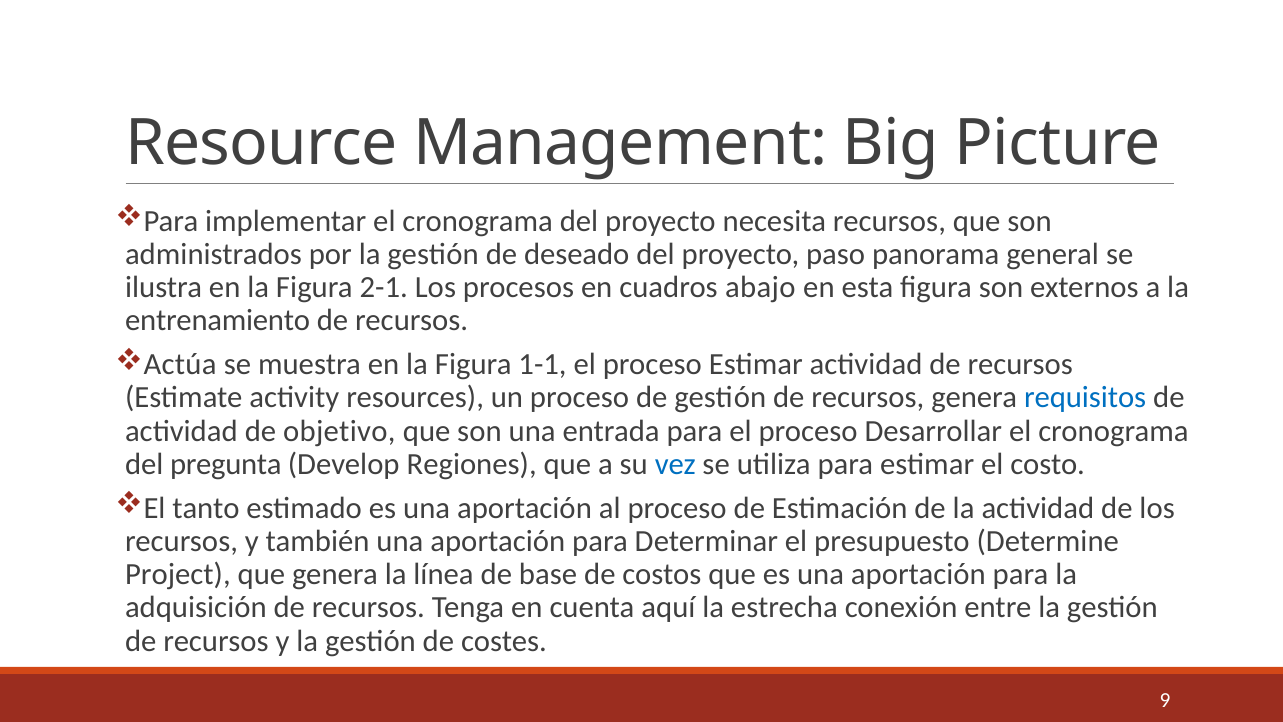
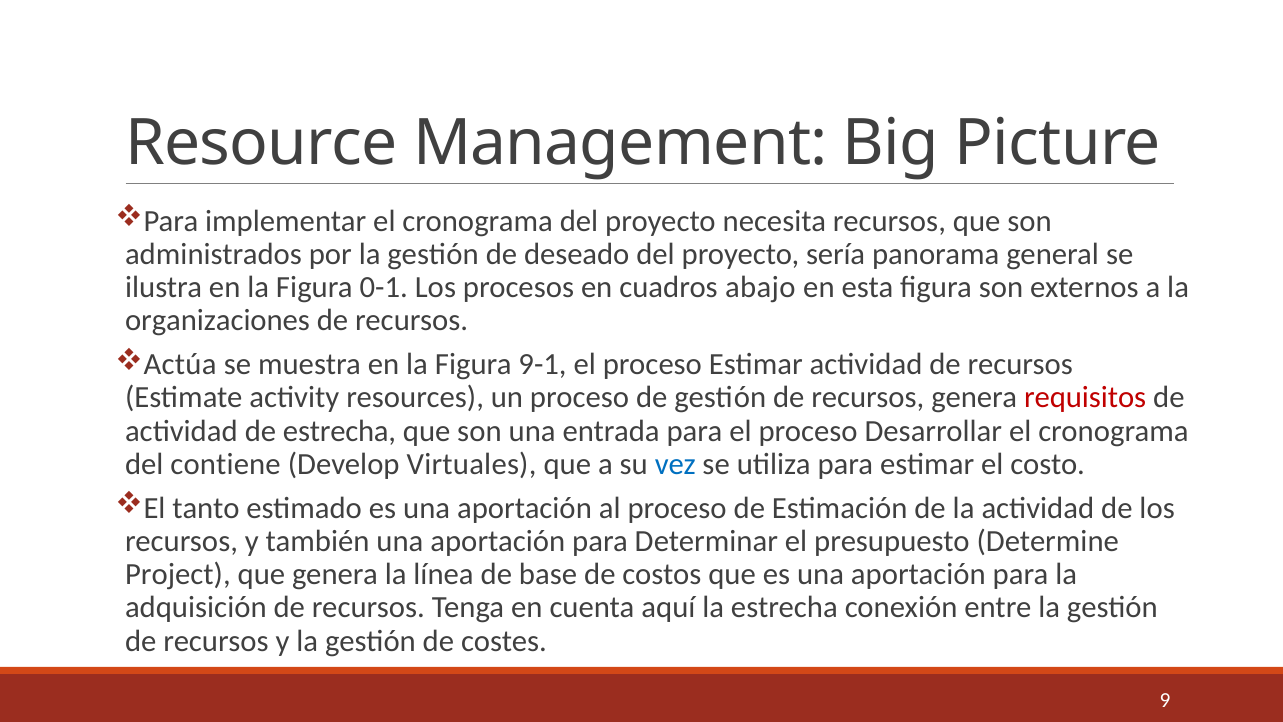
paso: paso -> sería (836, 254)
2-1: 2-1 -> 0-1 (384, 287)
entrenamiento: entrenamiento -> organizaciones (217, 321)
1-1: 1-1 -> 9-1 (543, 364)
requisitos colour: blue -> red (1085, 398)
de objetivo: objetivo -> estrecha (340, 431)
pregunta: pregunta -> contiene (226, 464)
Regiones: Regiones -> Virtuales (472, 464)
